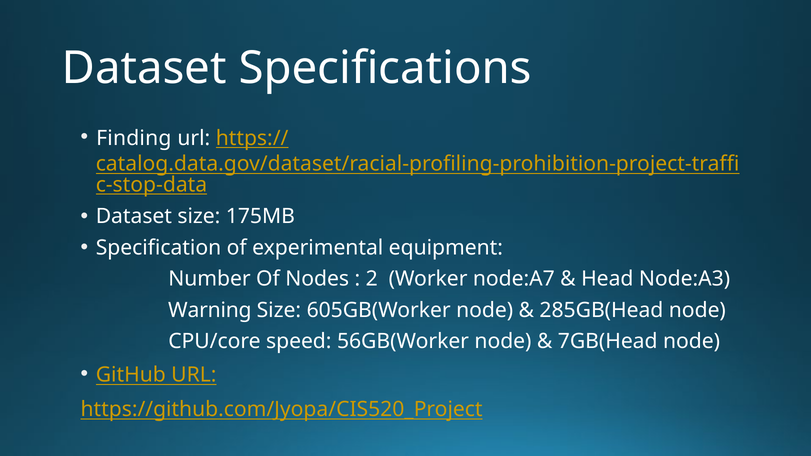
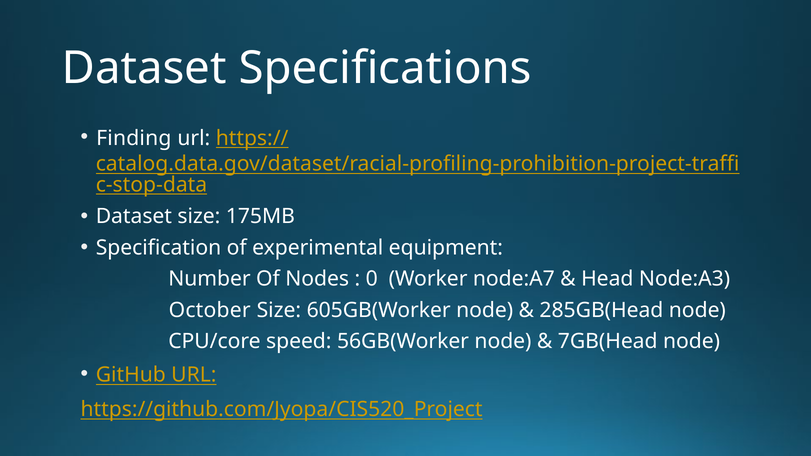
2: 2 -> 0 (372, 279)
Warning: Warning -> October (210, 310)
